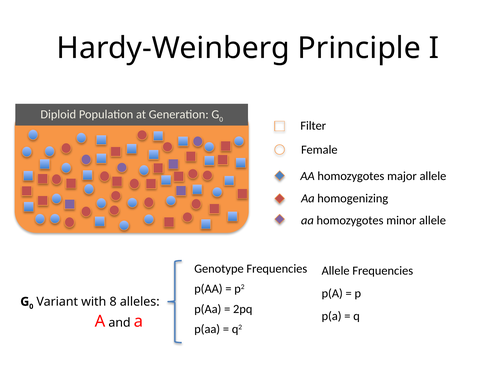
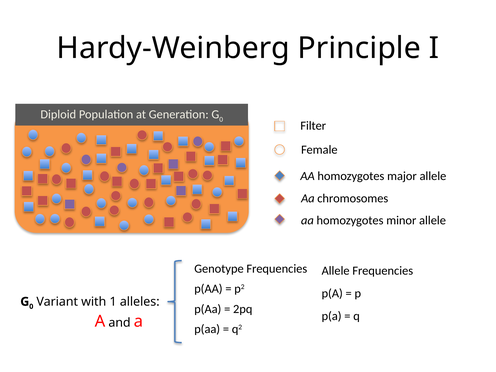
homogenizing: homogenizing -> chromosomes (353, 198)
8: 8 -> 1 (113, 302)
